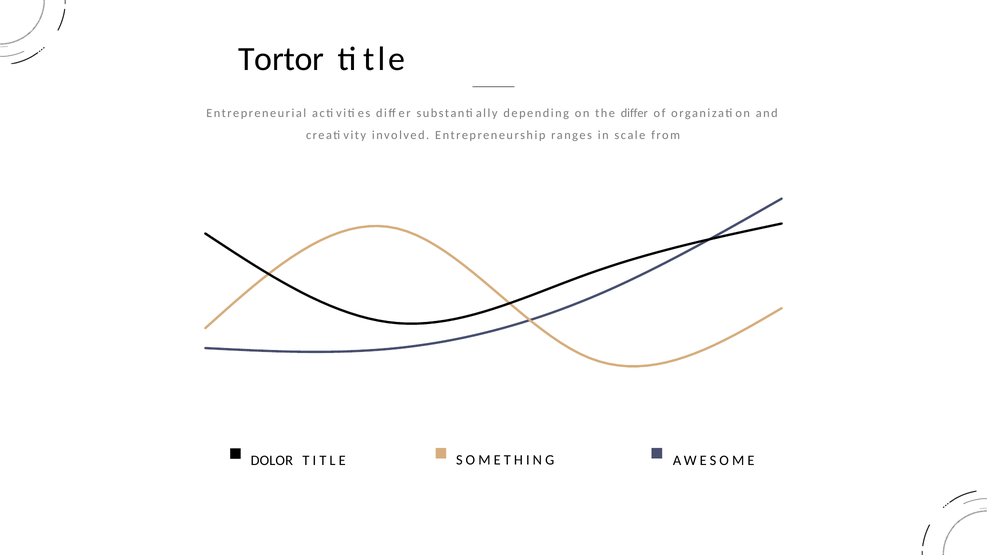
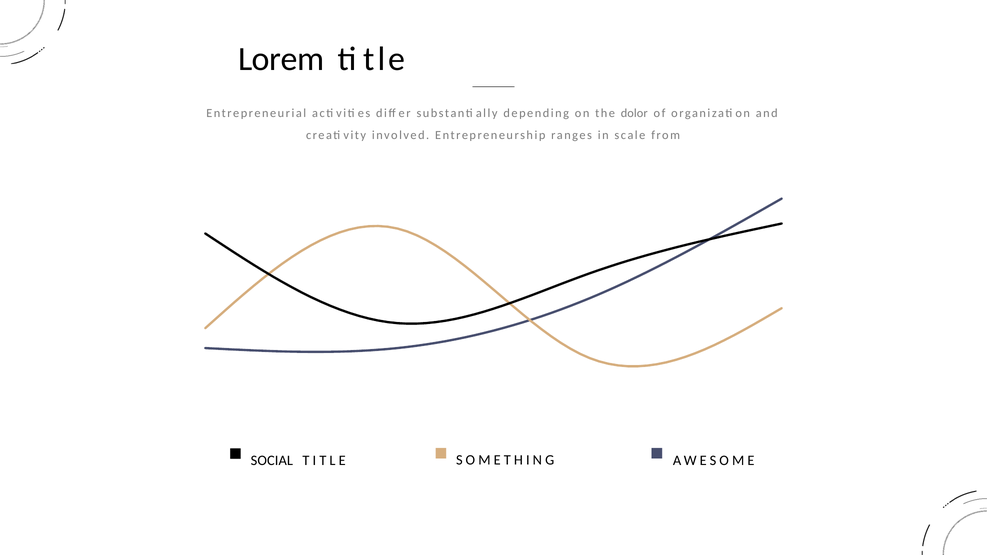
Tortor: Tortor -> Lorem (281, 59)
the differ: differ -> dolor (634, 113)
DOLOR: DOLOR -> SOCIAL (272, 461)
